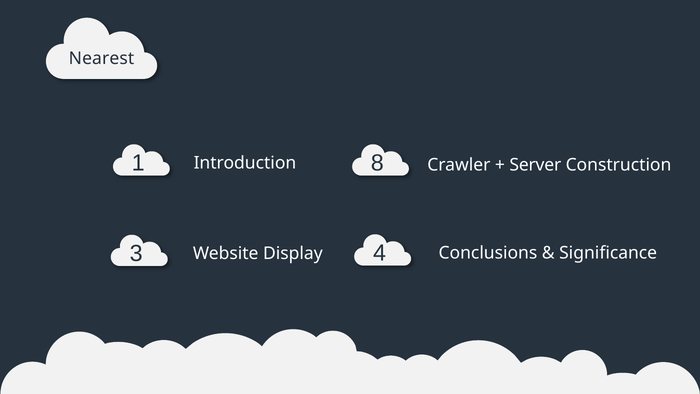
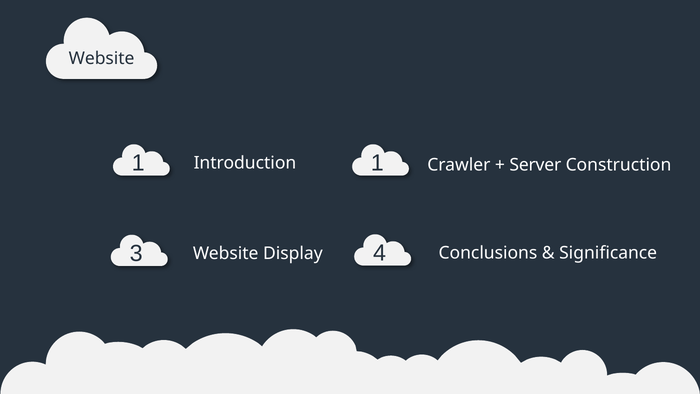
Nearest: Nearest -> Website (102, 58)
1 8: 8 -> 1 (377, 163)
